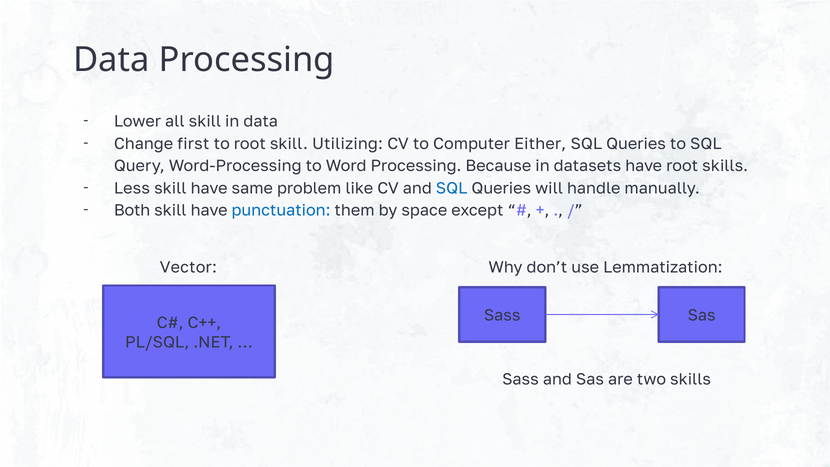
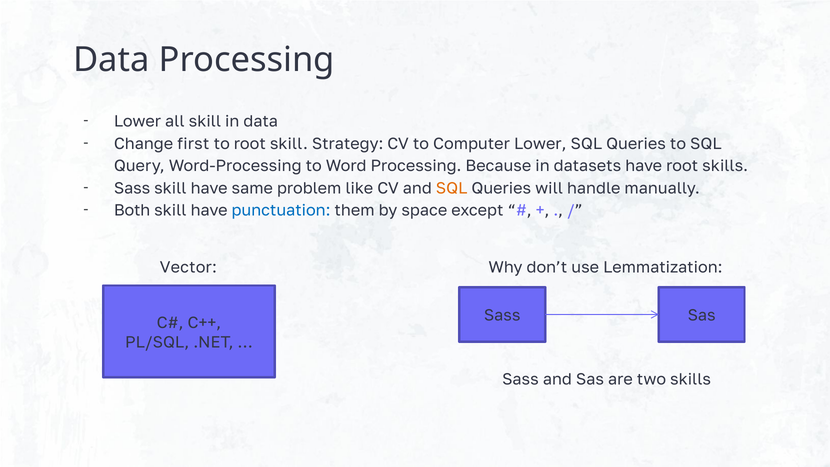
Utilizing: Utilizing -> Strategy (348, 144)
Computer Either: Either -> Lower (540, 144)
Less: Less -> Sass (132, 188)
SQL colour: blue -> orange (452, 188)
